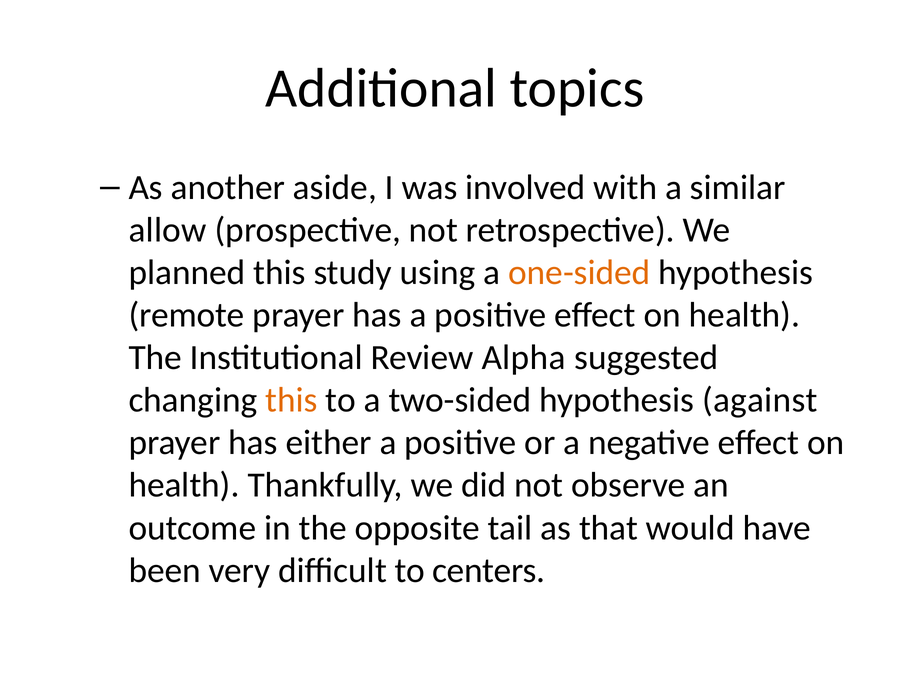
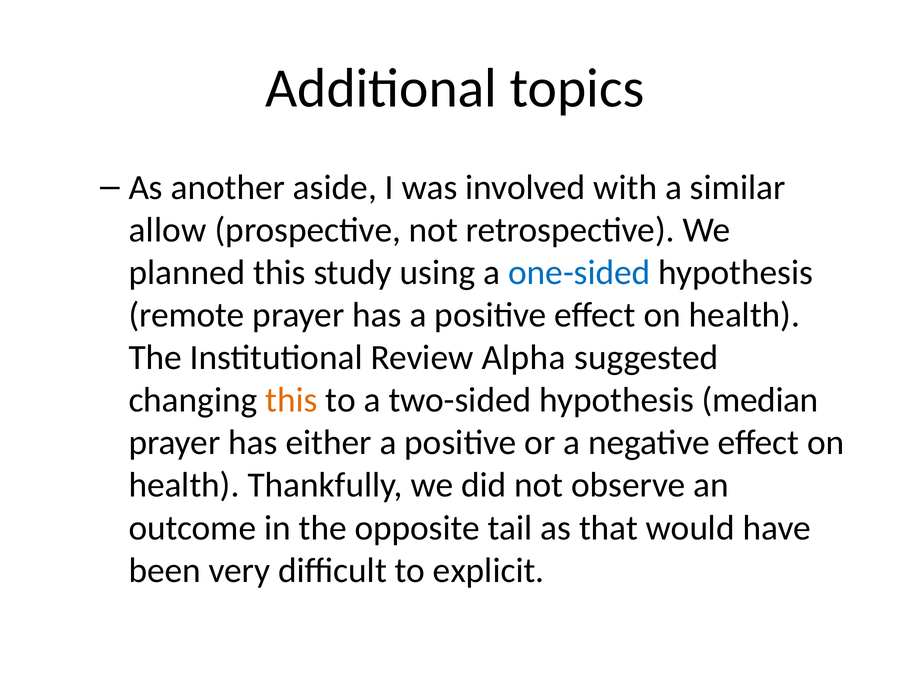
one-sided colour: orange -> blue (579, 272)
against: against -> median (760, 400)
centers: centers -> explicit (489, 570)
